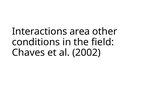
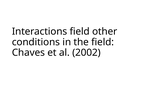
Interactions area: area -> field (80, 32)
